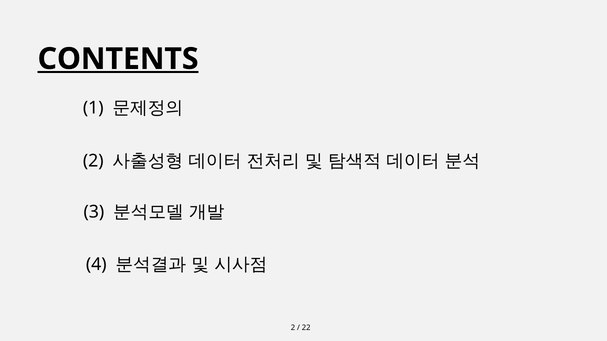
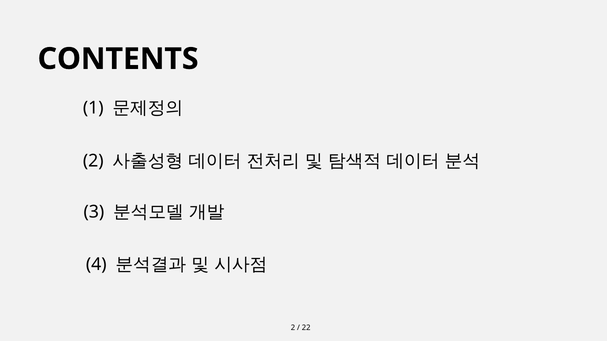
CONTENTS underline: present -> none (118, 59)
